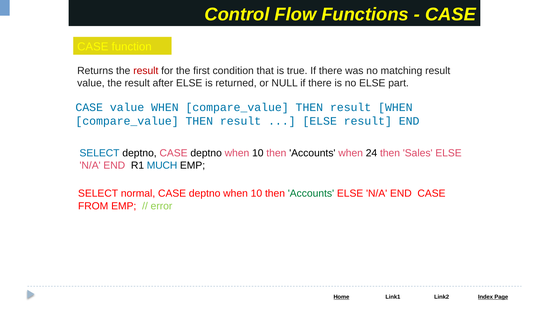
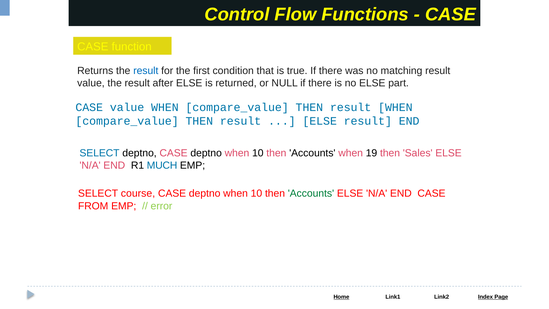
result colour: red -> blue (146, 71)
24: 24 -> 19 (372, 153)
normal: normal -> course (138, 193)
